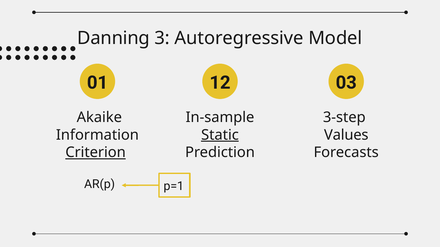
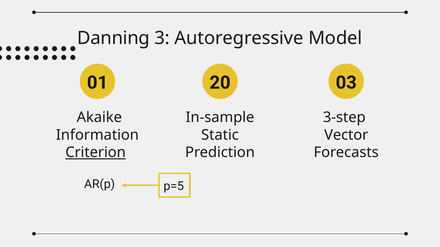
12: 12 -> 20 (220, 83)
Static underline: present -> none (220, 135)
Values: Values -> Vector (346, 135)
p=1: p=1 -> p=5 (174, 186)
